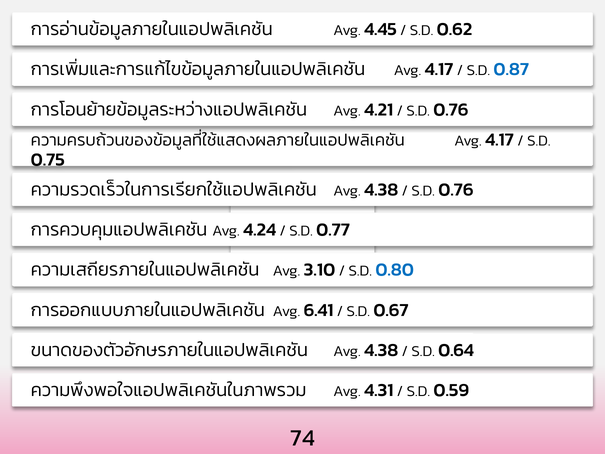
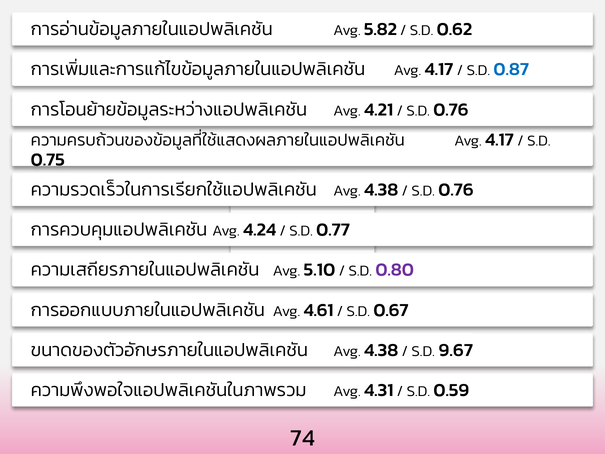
4.45: 4.45 -> 5.82 (381, 29)
3.10: 3.10 -> 5.10 (319, 270)
0.80 colour: blue -> purple (395, 270)
6.41: 6.41 -> 4.61 (319, 310)
0.64: 0.64 -> 9.67 (456, 350)
